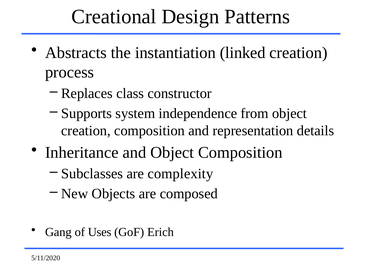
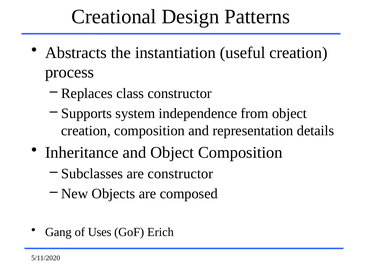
linked: linked -> useful (243, 53)
are complexity: complexity -> constructor (180, 174)
